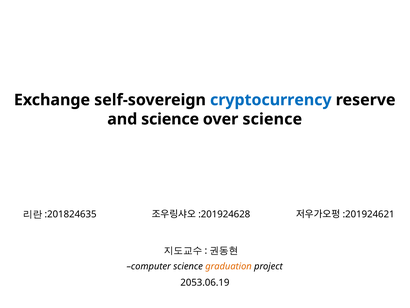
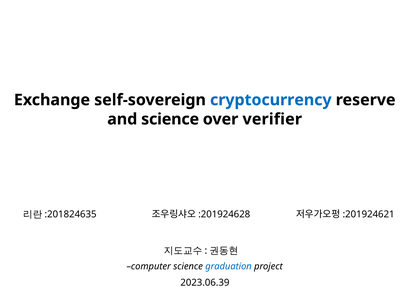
over science: science -> verifier (272, 119)
graduation colour: orange -> blue (228, 266)
2053.06.19: 2053.06.19 -> 2023.06.39 (205, 282)
